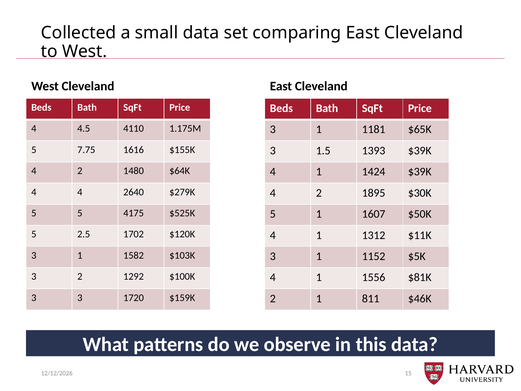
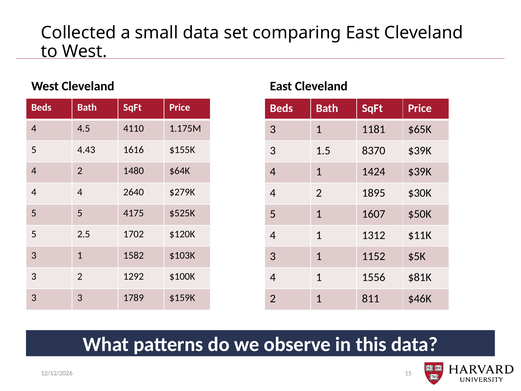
7.75: 7.75 -> 4.43 (86, 150)
1393: 1393 -> 8370 (374, 151)
1720: 1720 -> 1789 (134, 298)
